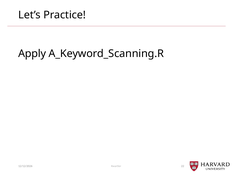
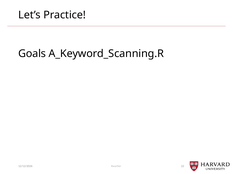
Apply: Apply -> Goals (32, 54)
